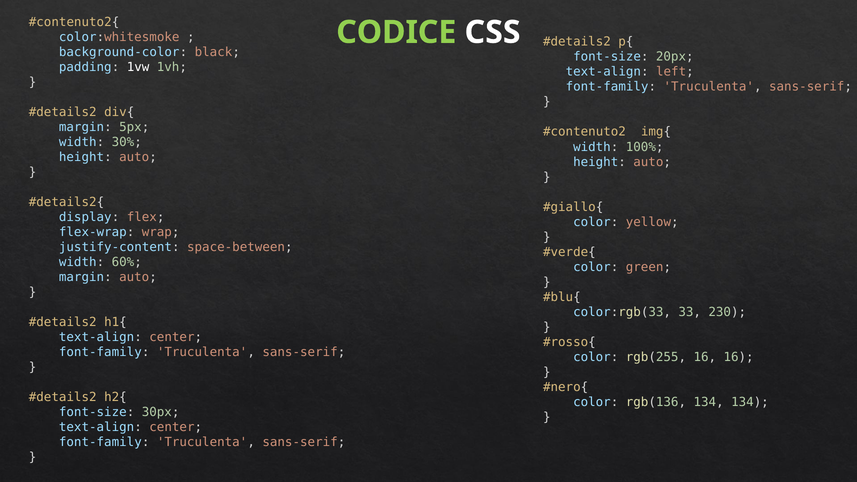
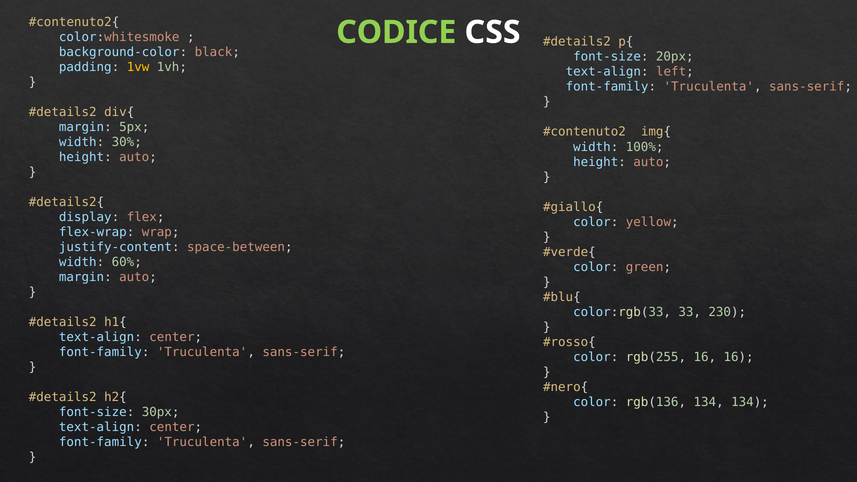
1vw colour: white -> yellow (138, 67)
